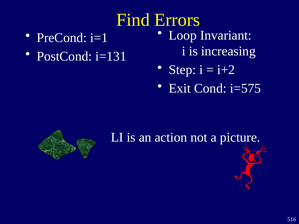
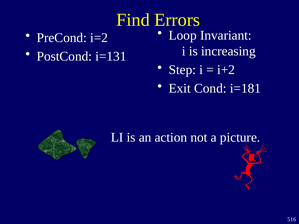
i=1: i=1 -> i=2 (99, 38)
i=575: i=575 -> i=181 (245, 88)
